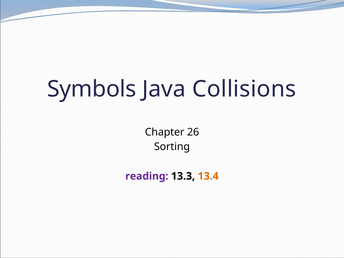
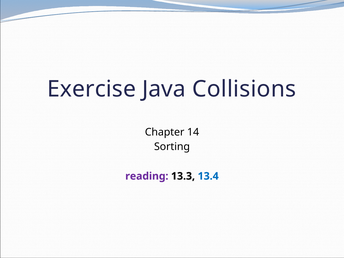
Symbols: Symbols -> Exercise (92, 89)
26: 26 -> 14 (193, 132)
13.4 colour: orange -> blue (208, 176)
